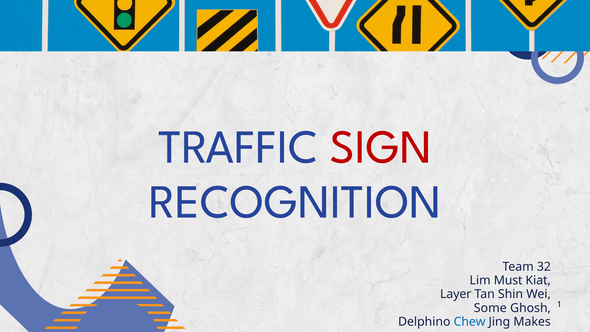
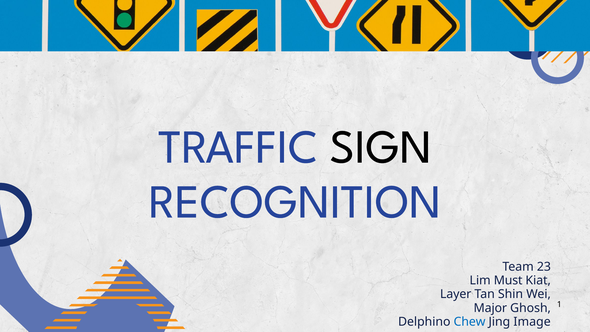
SIGN colour: red -> black (381, 147)
32: 32 -> 23 (544, 267)
Some: Some -> Major (490, 308)
Makes: Makes -> Image (532, 322)
